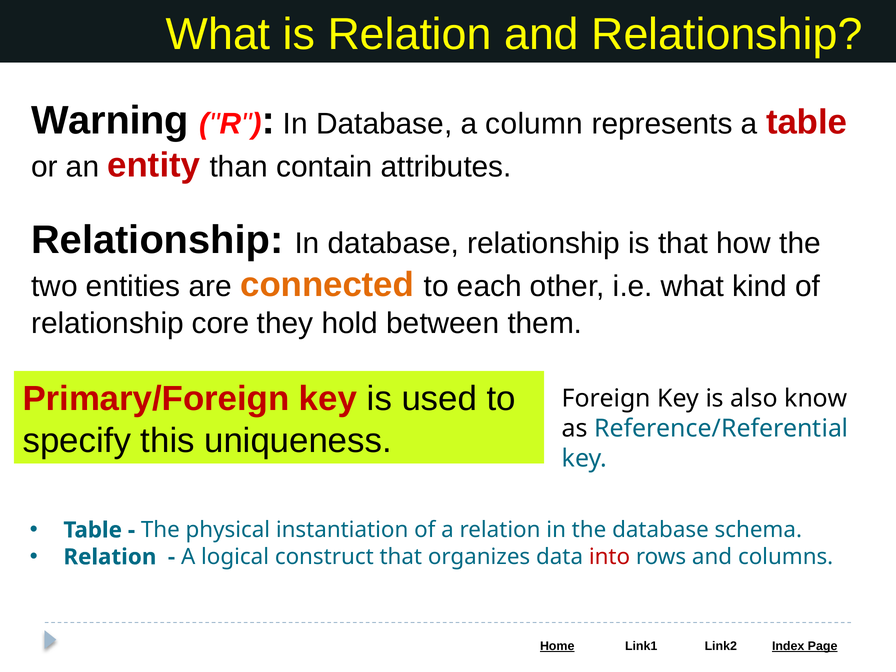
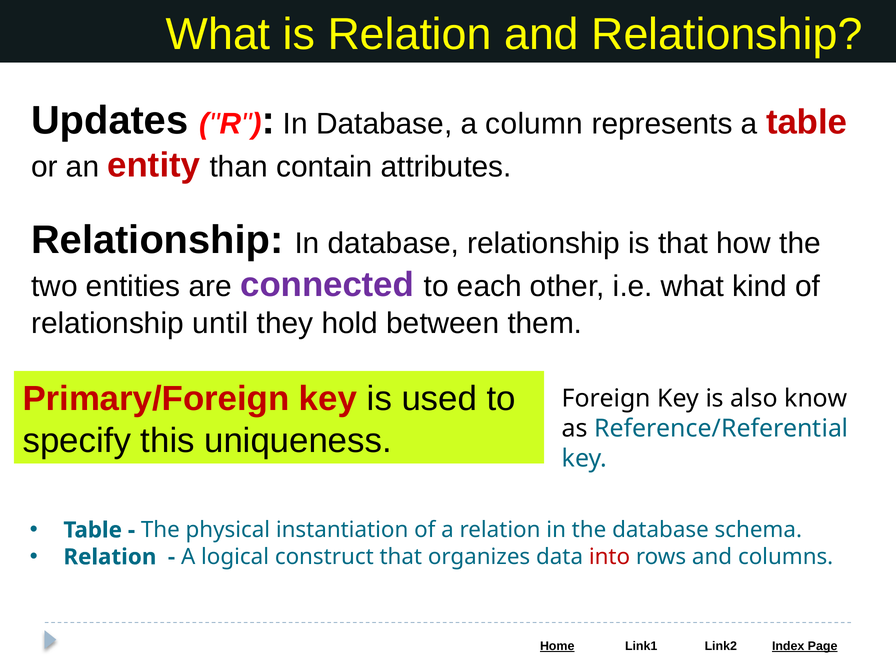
Warning: Warning -> Updates (110, 121)
connected colour: orange -> purple (327, 285)
core: core -> until (220, 323)
